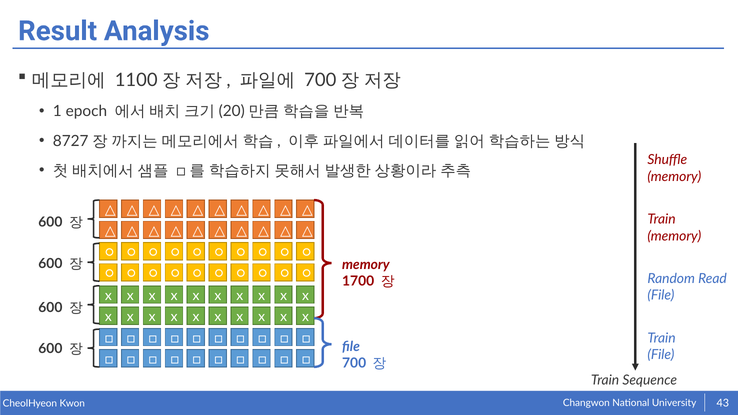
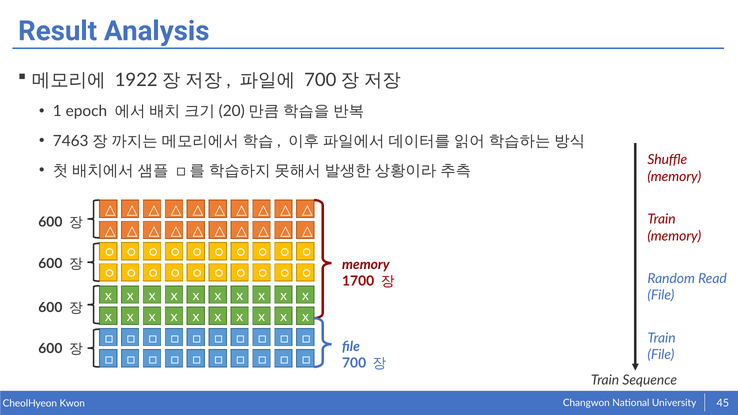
1100: 1100 -> 1922 (136, 80)
8727: 8727 -> 7463 (71, 141)
43: 43 -> 45 (723, 403)
